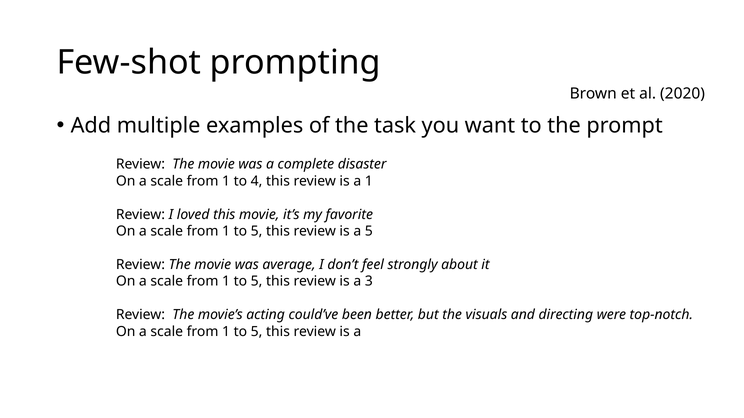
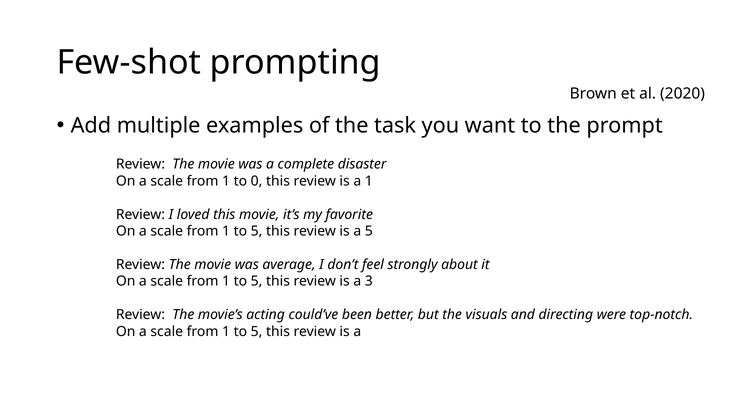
4: 4 -> 0 (257, 181)
